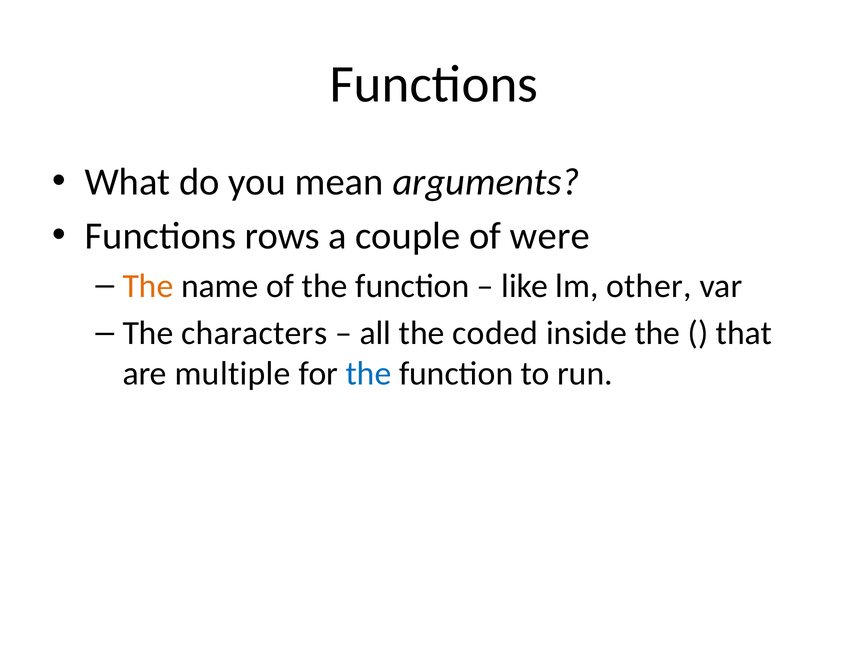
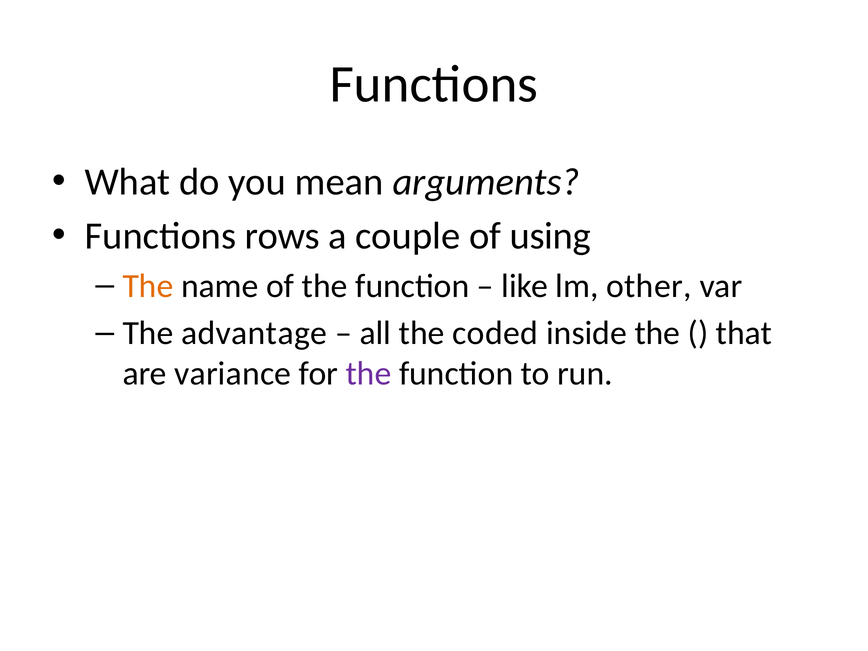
were: were -> using (550, 236)
characters: characters -> advantage (254, 333)
multiple: multiple -> variance (233, 374)
the colour: blue -> purple (369, 374)
